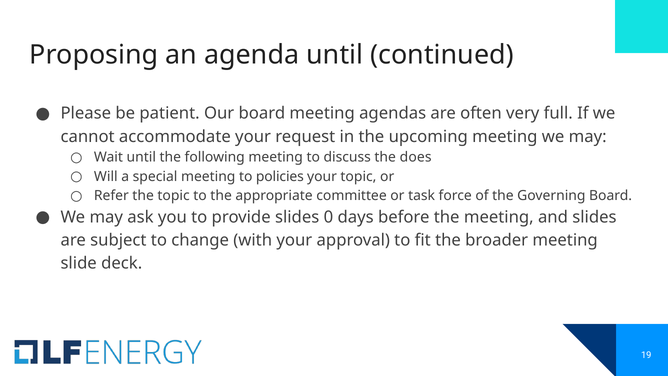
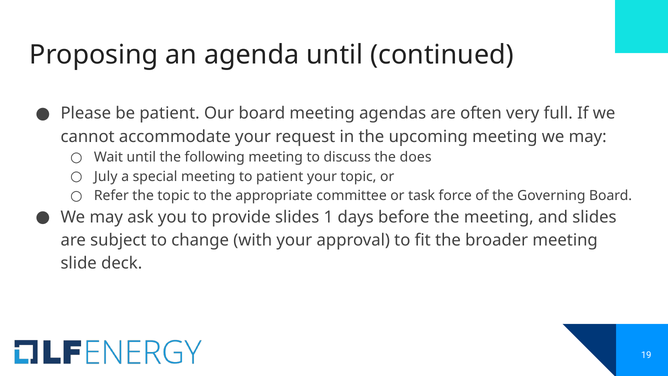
Will: Will -> July (106, 176)
to policies: policies -> patient (280, 176)
0: 0 -> 1 (328, 217)
